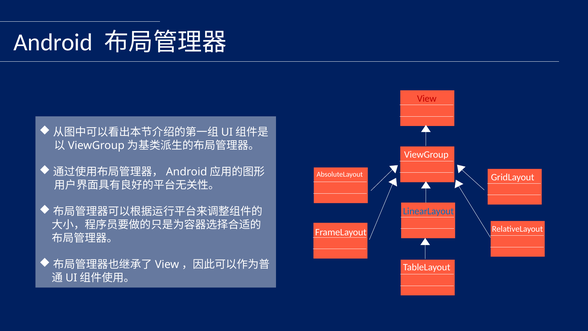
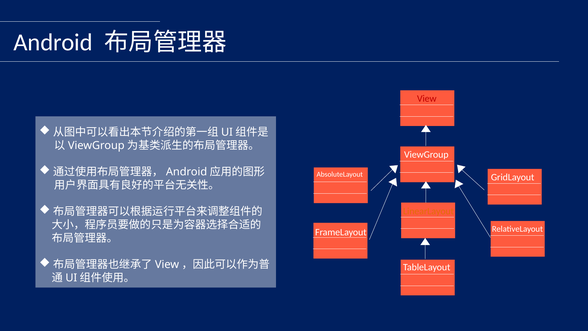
LinearLayout colour: blue -> orange (428, 211)
